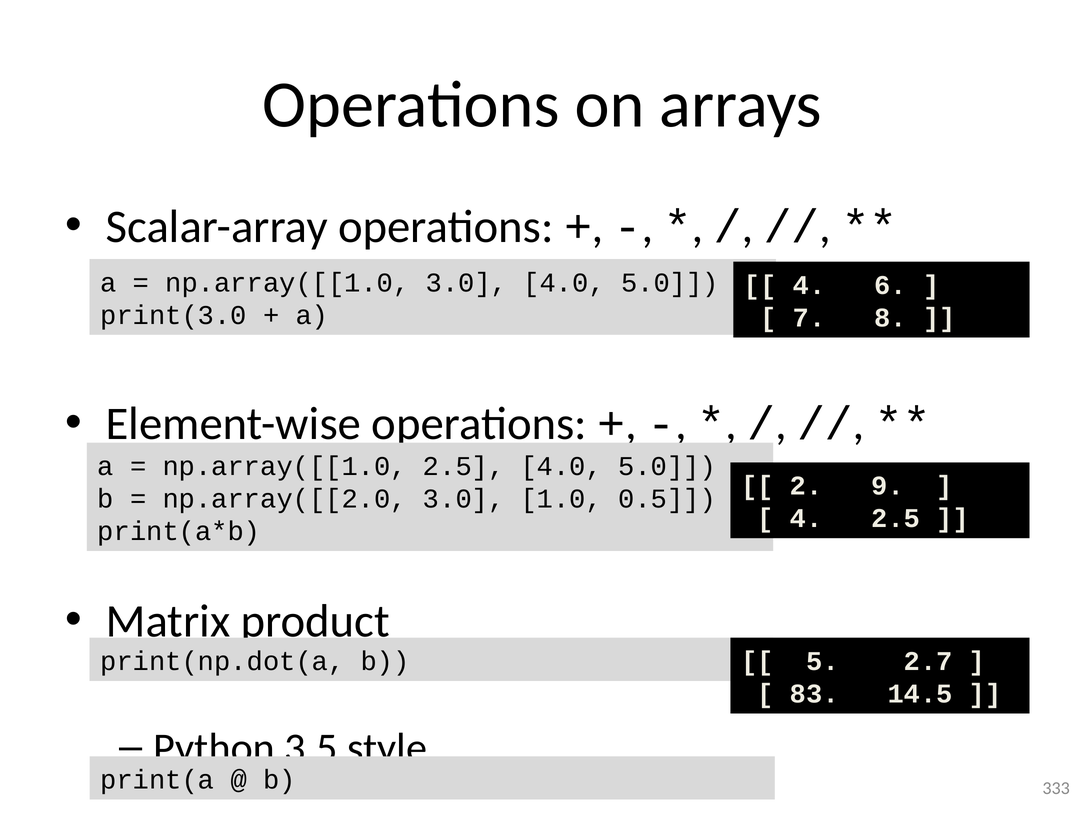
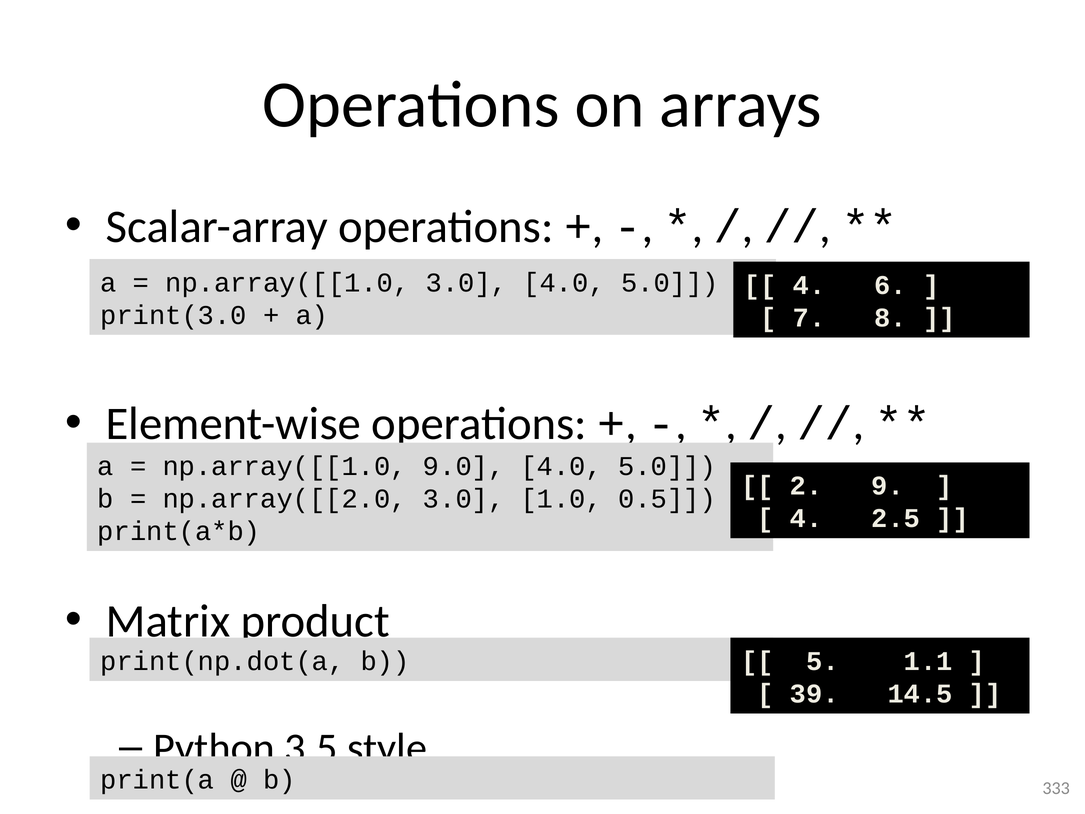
np.array([[1.0 2.5: 2.5 -> 9.0 (464, 466)
2.7: 2.7 -> 1.1 (928, 661)
83: 83 -> 39 (814, 694)
